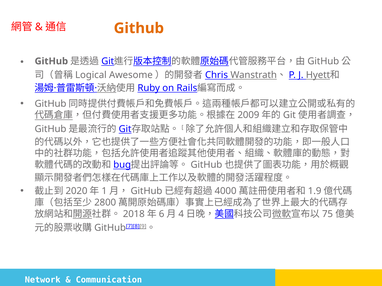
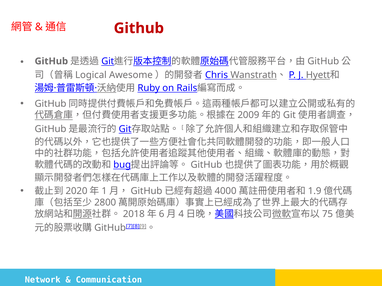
Github colour: orange -> red (139, 28)
